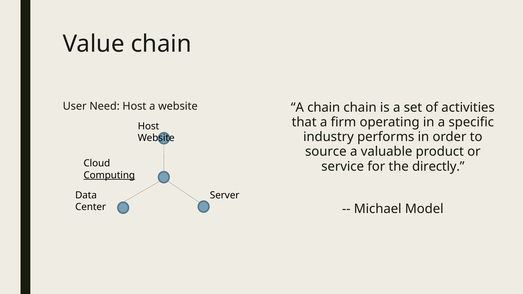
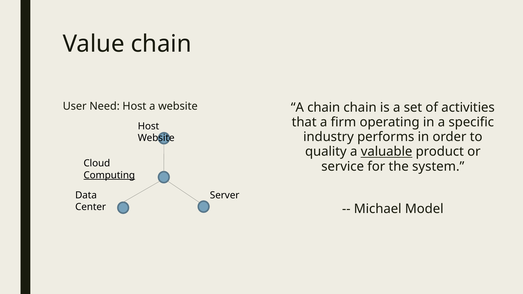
source: source -> quality (326, 152)
valuable underline: none -> present (387, 152)
directly: directly -> system (438, 166)
